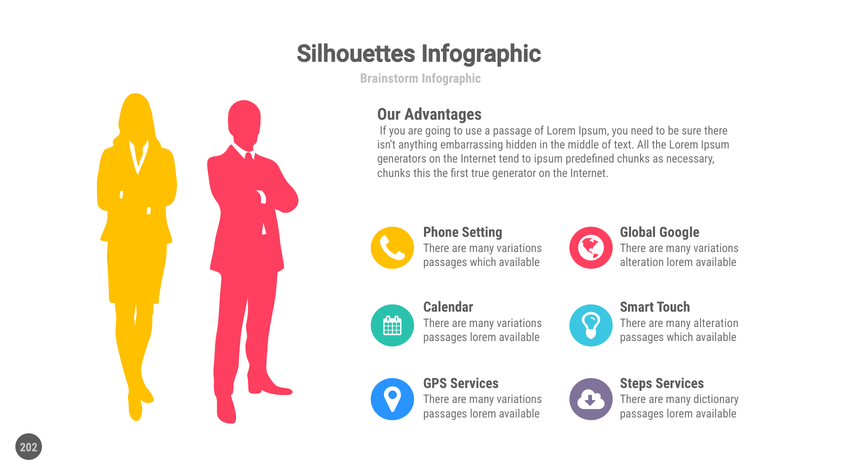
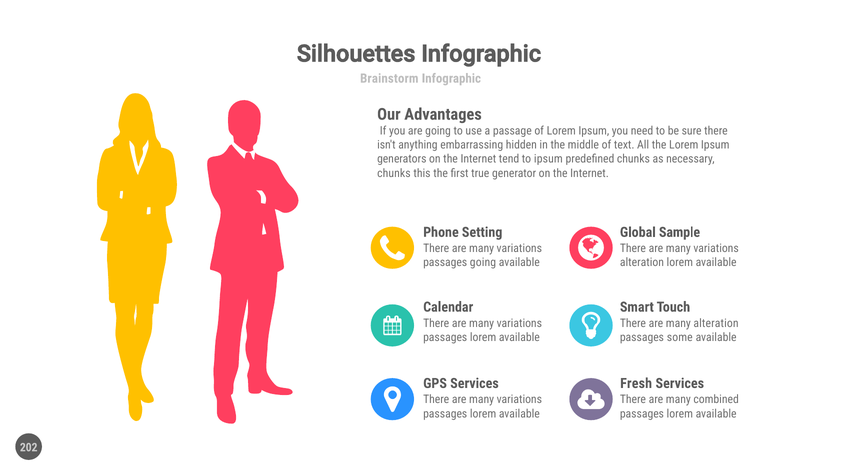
Google: Google -> Sample (680, 232)
which: which -> going (483, 262)
which: which -> some (680, 337)
Steps: Steps -> Fresh (636, 383)
dictionary: dictionary -> combined (716, 399)
